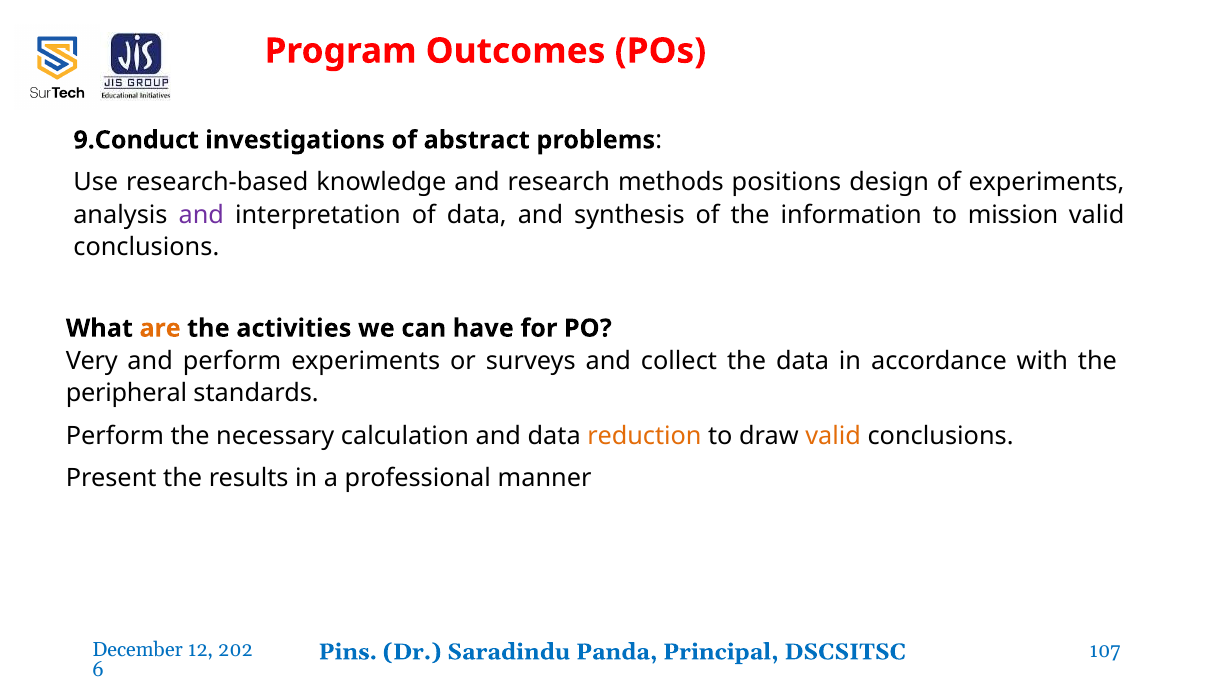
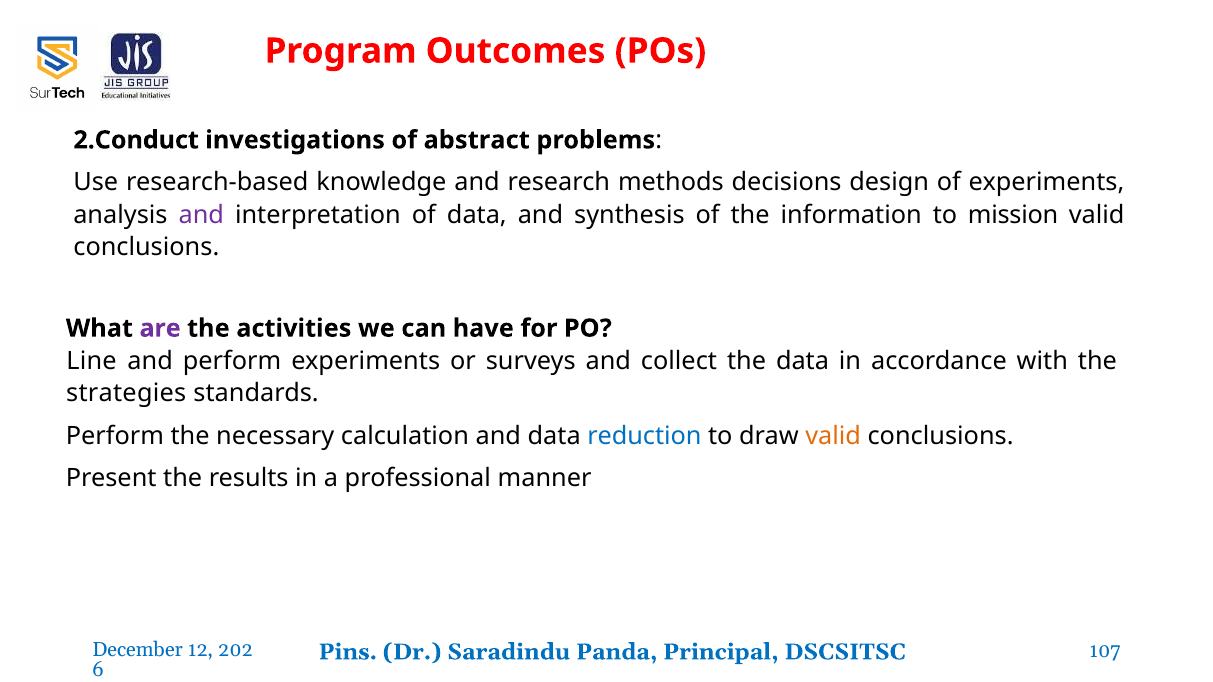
9.Conduct: 9.Conduct -> 2.Conduct (136, 140)
positions: positions -> decisions (787, 183)
are colour: orange -> purple (160, 328)
Very: Very -> Line (92, 361)
peripheral: peripheral -> strategies (126, 393)
reduction colour: orange -> blue (644, 436)
